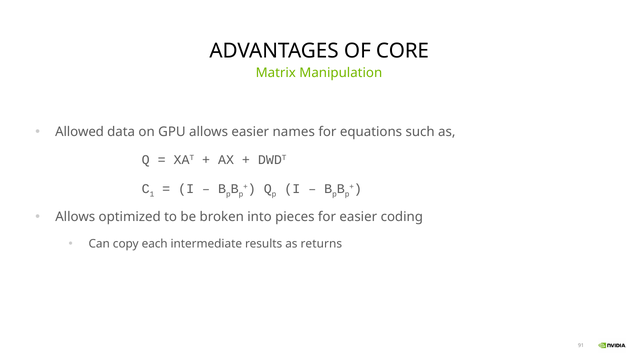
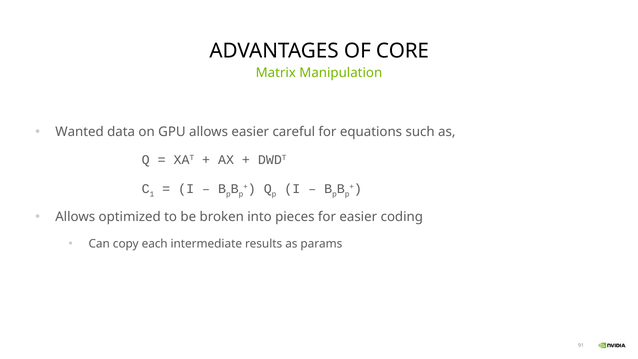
Allowed: Allowed -> Wanted (80, 132)
names: names -> careful (294, 132)
returns: returns -> params (321, 244)
